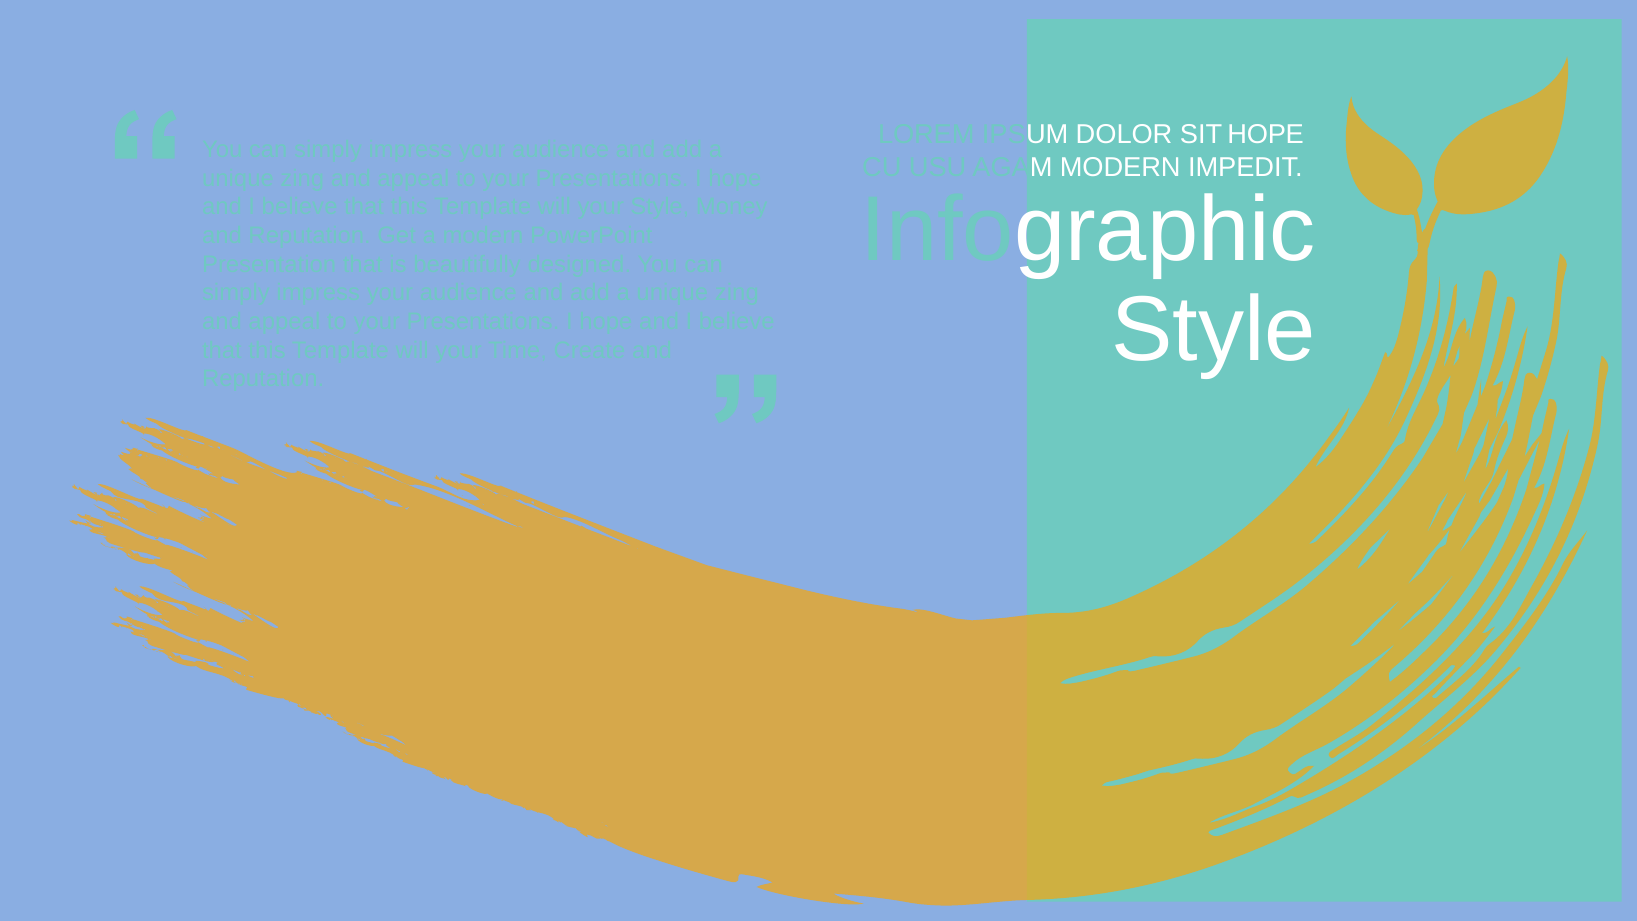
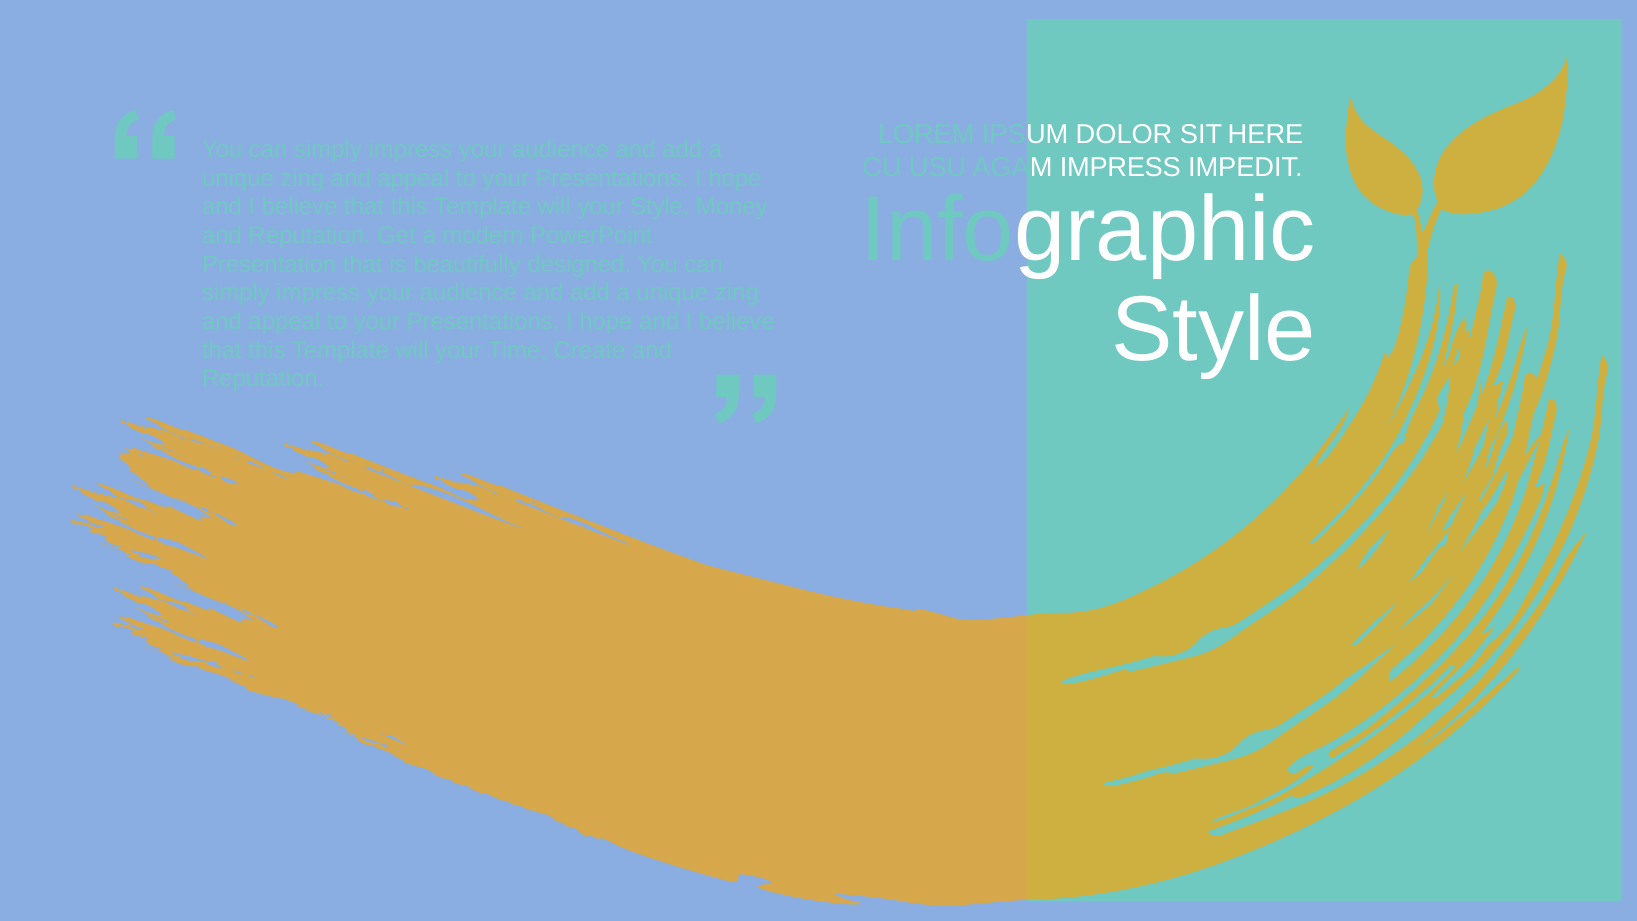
SIT HOPE: HOPE -> HERE (1266, 135)
AGAM MODERN: MODERN -> IMPRESS (1120, 167)
